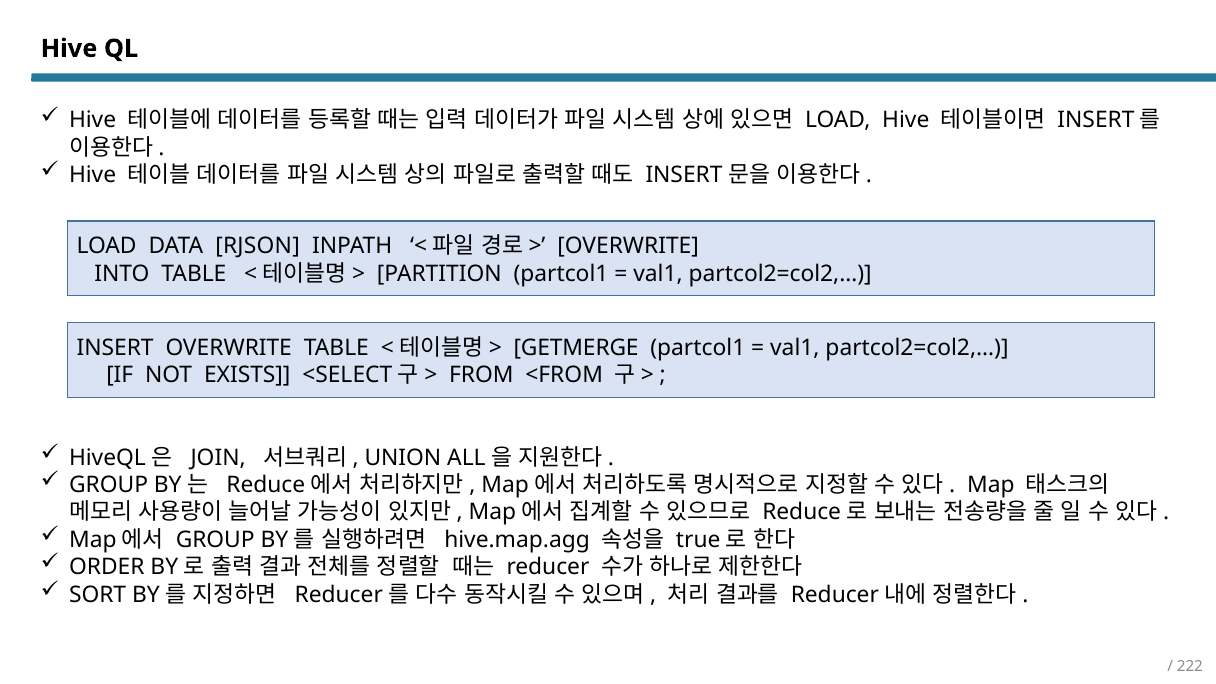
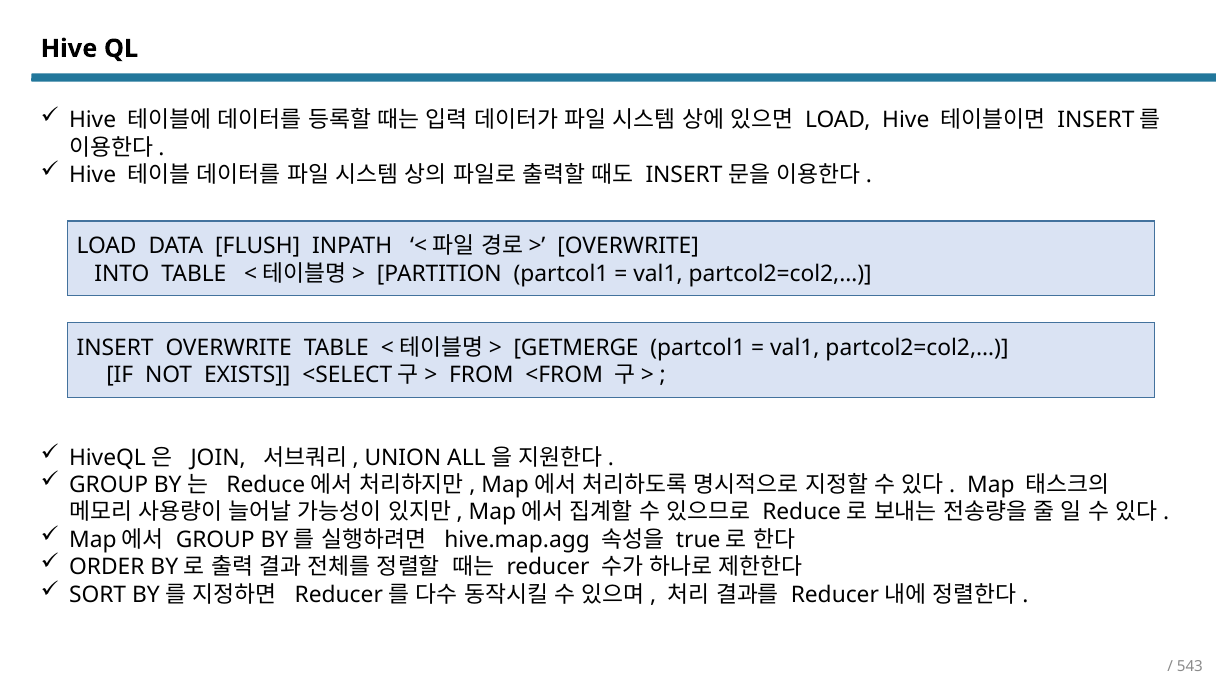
RJSON: RJSON -> FLUSH (258, 246)
222: 222 -> 543 (1190, 666)
